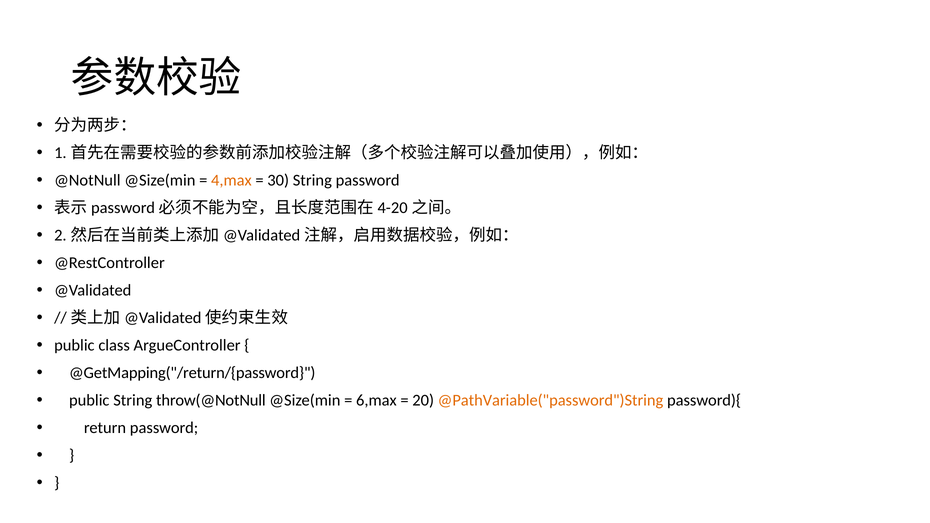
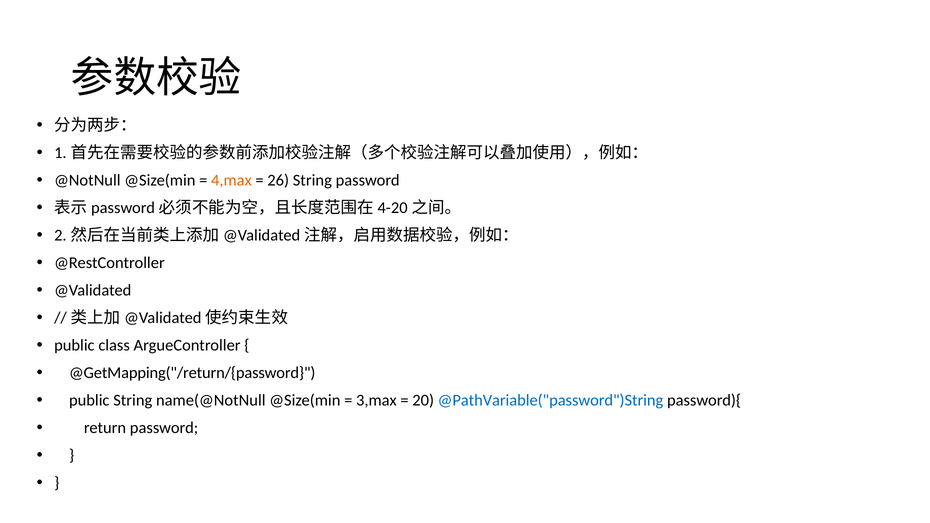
30: 30 -> 26 (278, 180)
throw(@NotNull: throw(@NotNull -> name(@NotNull (211, 400)
6,max: 6,max -> 3,max (376, 400)
@PathVariable("password")String colour: orange -> blue (551, 400)
